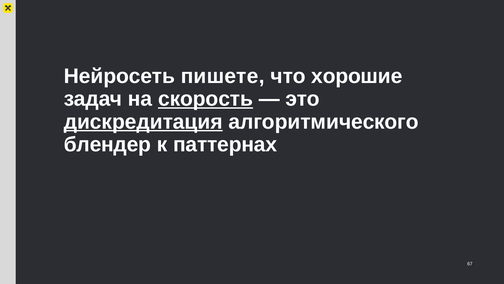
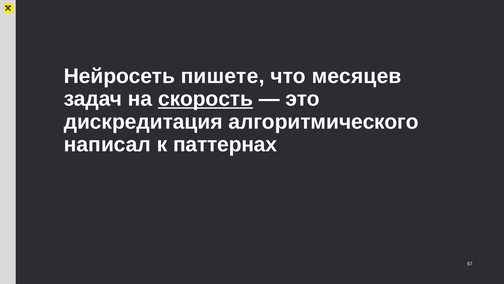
хорошие: хорошие -> месяцев (357, 76)
дискредитация underline: present -> none (143, 122)
блендер: блендер -> написал (107, 144)
